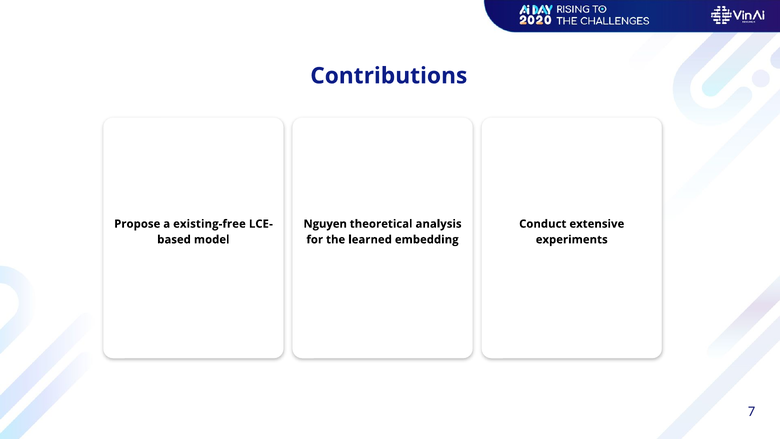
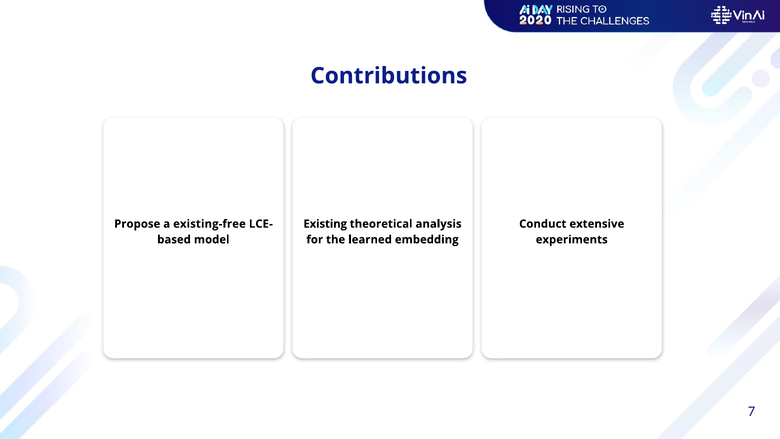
Nguyen: Nguyen -> Existing (325, 224)
